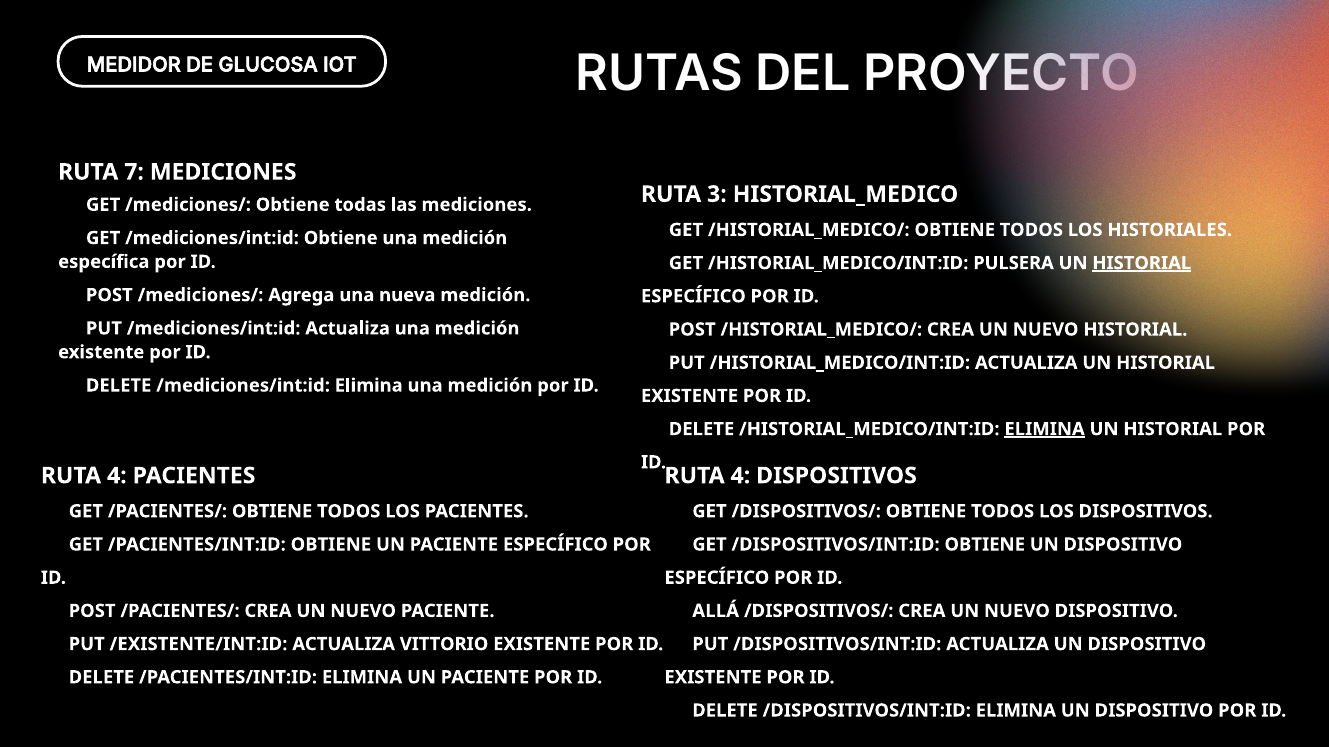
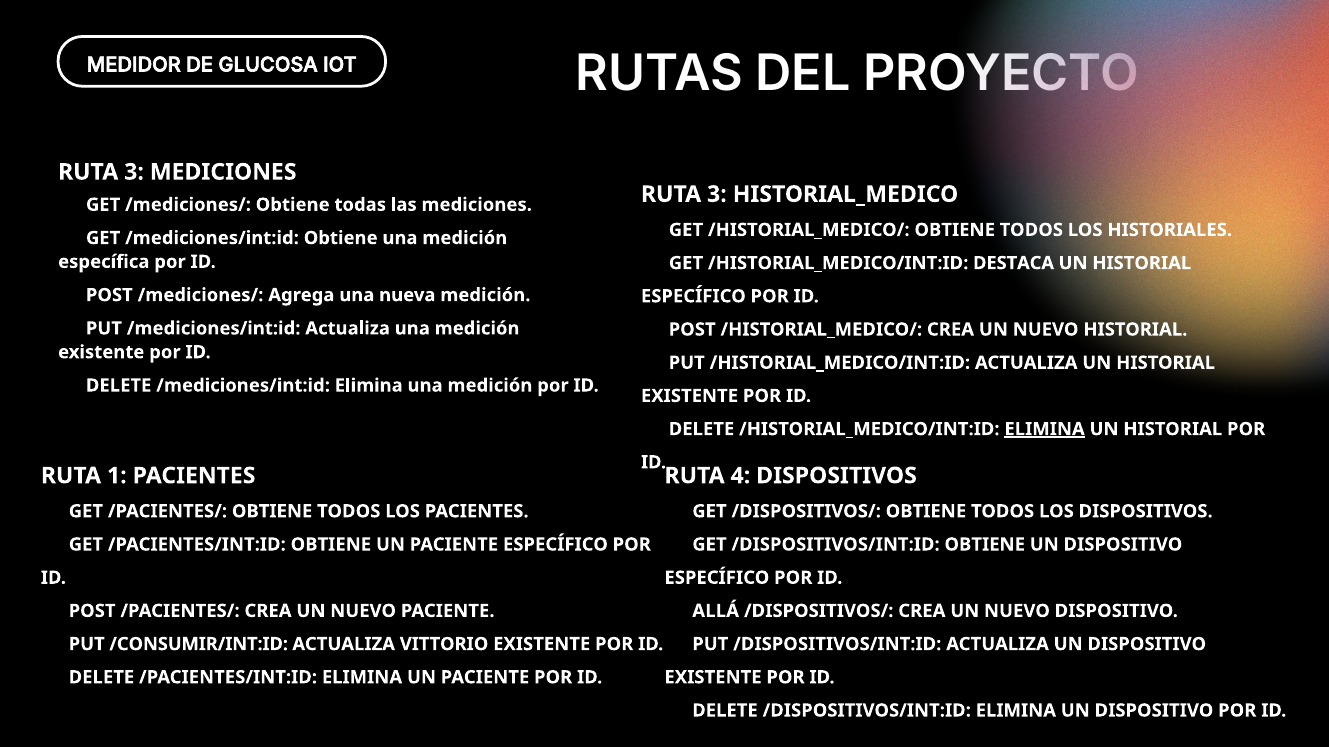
7: 7 -> 3 (134, 172)
PULSERA: PULSERA -> DESTACA (1014, 263)
HISTORIAL underline: present -> none (1142, 263)
4: 4 -> 1 (117, 476)
/EXISTENTE/INT:ID: /EXISTENTE/INT:ID -> /CONSUMIR/INT:ID (199, 645)
